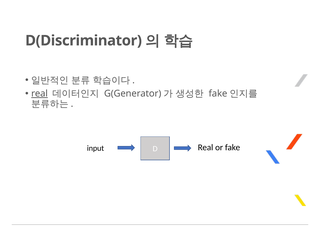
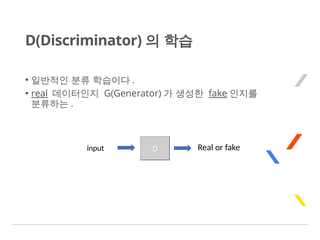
fake underline: none -> present (218, 94)
